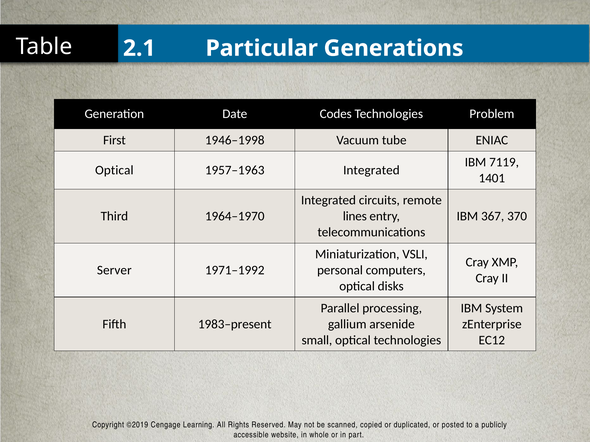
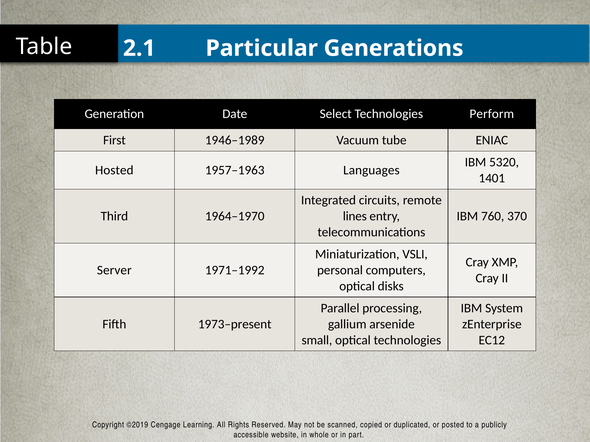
Codes: Codes -> Select (336, 114)
Problem: Problem -> Perform (492, 114)
1946–1998: 1946–1998 -> 1946–1989 (235, 140)
7119: 7119 -> 5320 (504, 162)
Optical: Optical -> Hosted (114, 170)
1957–1963 Integrated: Integrated -> Languages (371, 170)
367: 367 -> 760 (493, 216)
1983–present: 1983–present -> 1973–present (235, 324)
